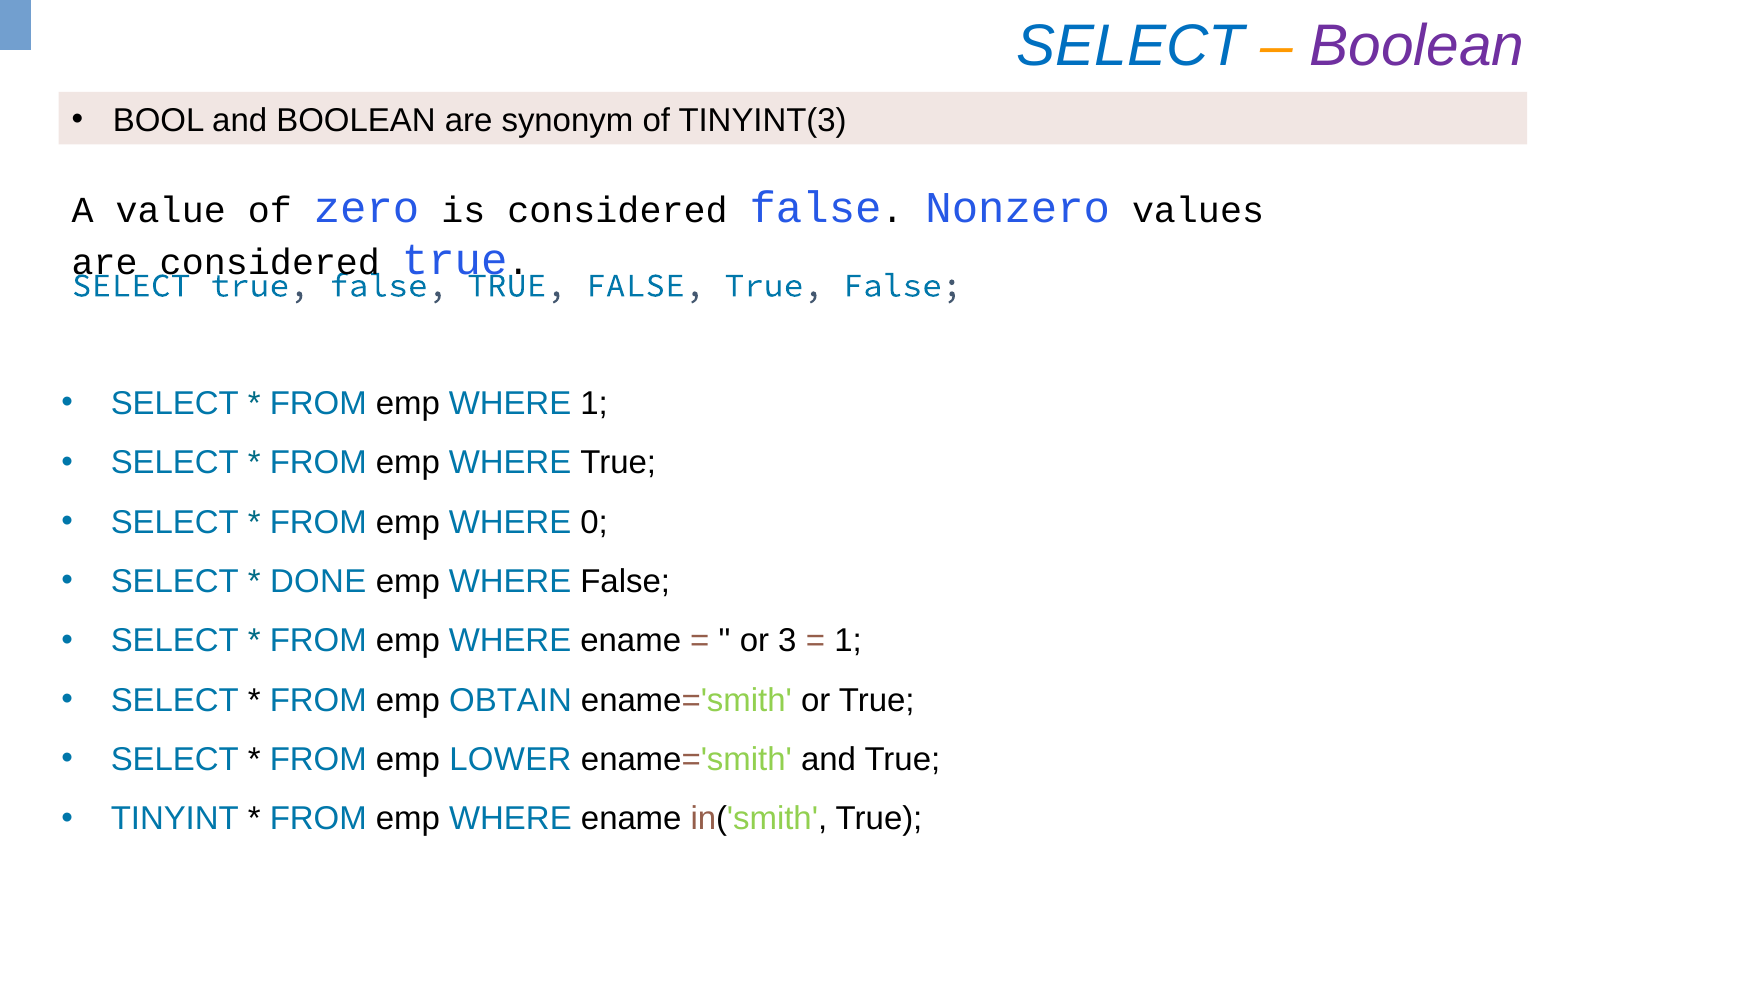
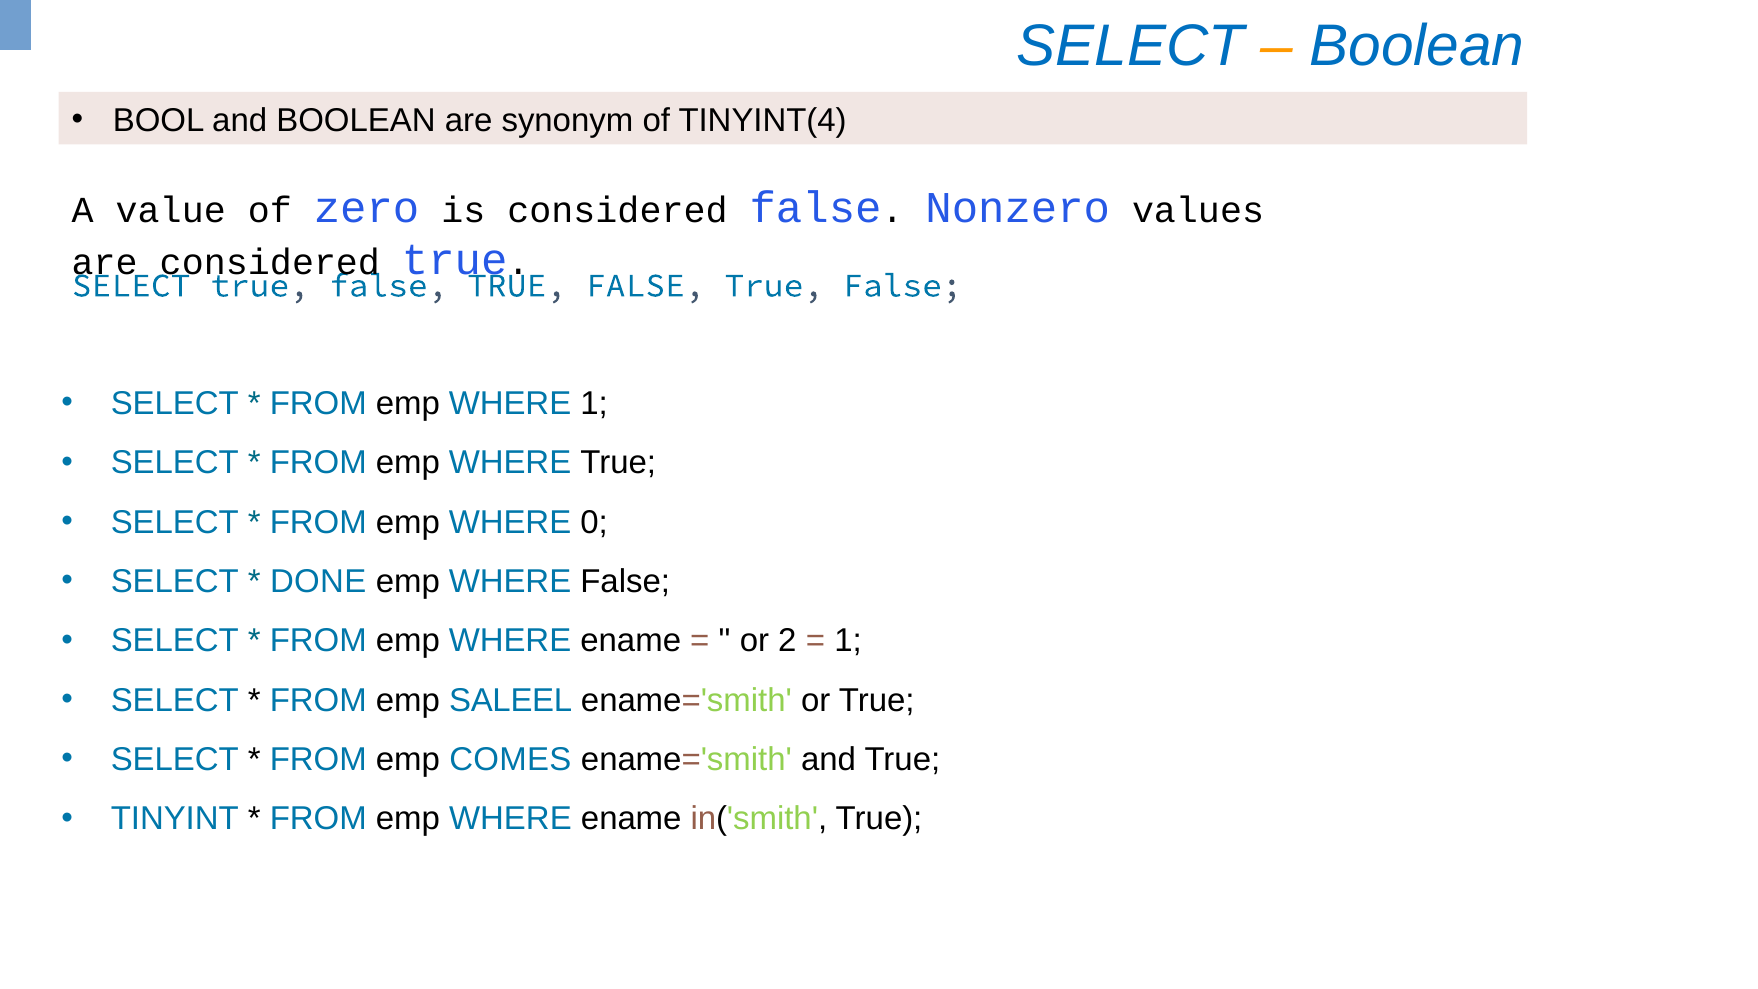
Boolean colour: purple -> blue (1417, 46)
TINYINT(3: TINYINT(3 -> TINYINT(4 (763, 120)
3: 3 -> 2 (787, 641)
OBTAIN: OBTAIN -> SALEEL (511, 700)
LOWER: LOWER -> COMES (510, 760)
